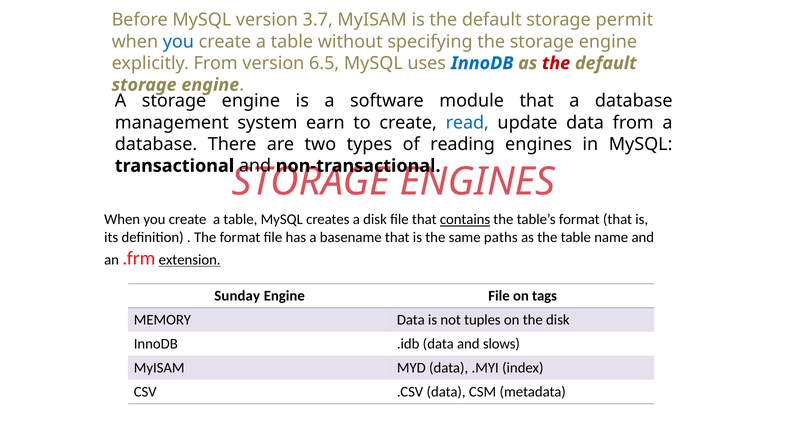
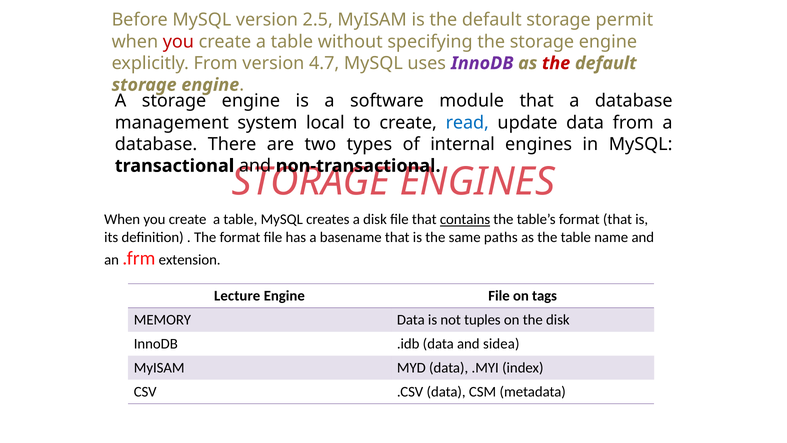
3.7: 3.7 -> 2.5 (318, 20)
you colour: blue -> red (178, 42)
6.5: 6.5 -> 4.7 (324, 63)
InnoDB colour: blue -> purple (482, 63)
earn: earn -> local (325, 123)
reading: reading -> internal (463, 144)
extension underline: present -> none (190, 260)
Sunday: Sunday -> Lecture (237, 296)
slows: slows -> sidea (501, 344)
